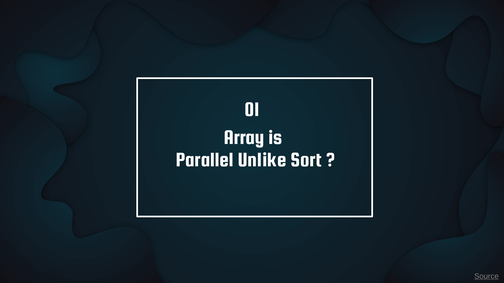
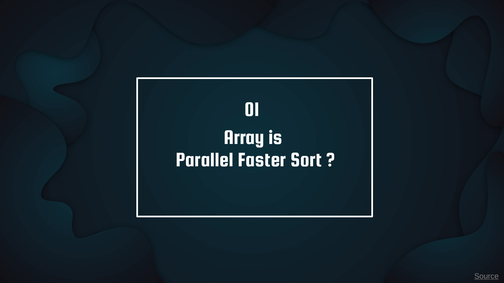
Unlike: Unlike -> Faster (262, 160)
